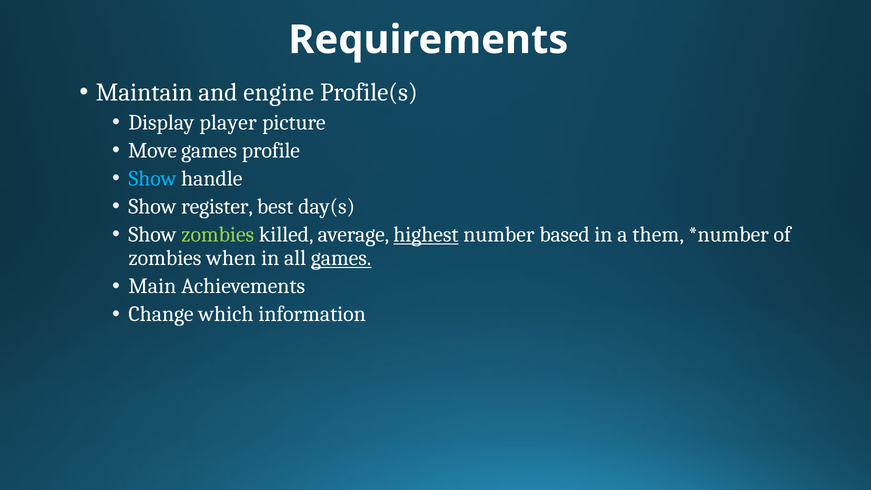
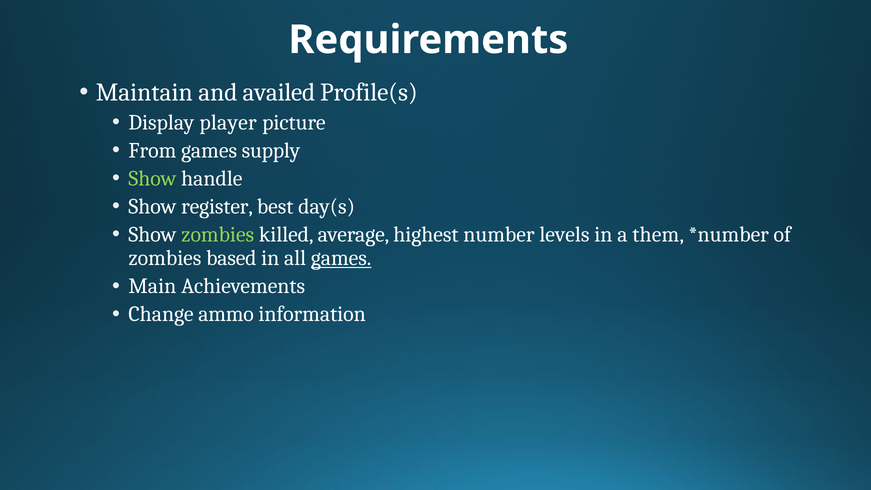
engine: engine -> availed (279, 92)
Move: Move -> From (152, 151)
profile: profile -> supply (271, 151)
Show colour: light blue -> light green (152, 179)
highest underline: present -> none (426, 235)
based: based -> levels (564, 235)
when: when -> based (231, 258)
which: which -> ammo (226, 314)
